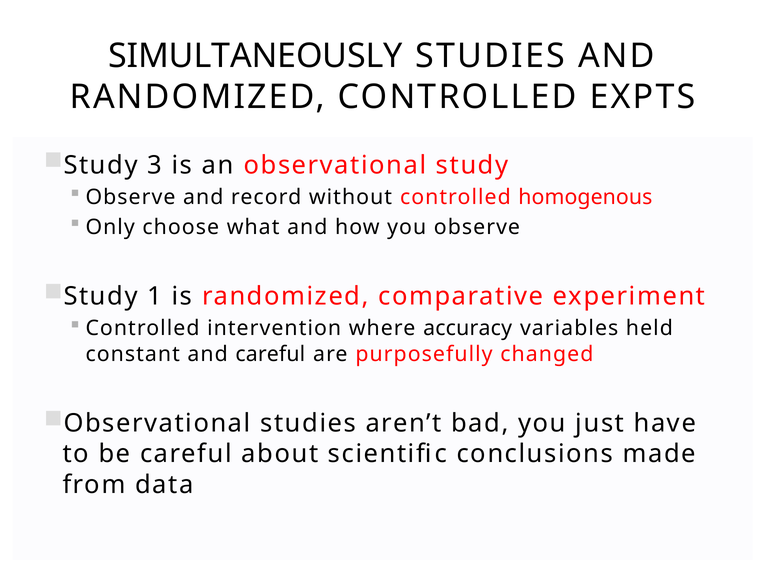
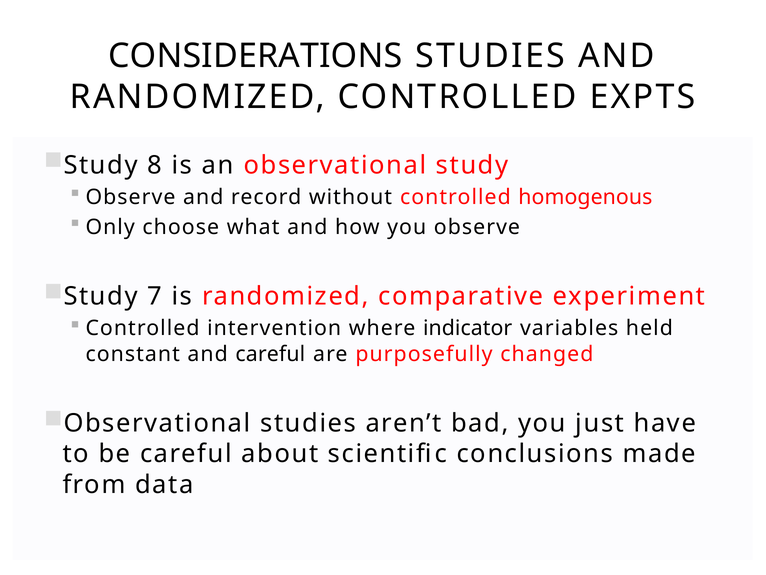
SIMULTANEOUSLY: SIMULTANEOUSLY -> CONSIDERATIONS (255, 56)
3: 3 -> 8 (155, 165)
1: 1 -> 7 (155, 296)
accuracy: accuracy -> indicator (468, 328)
